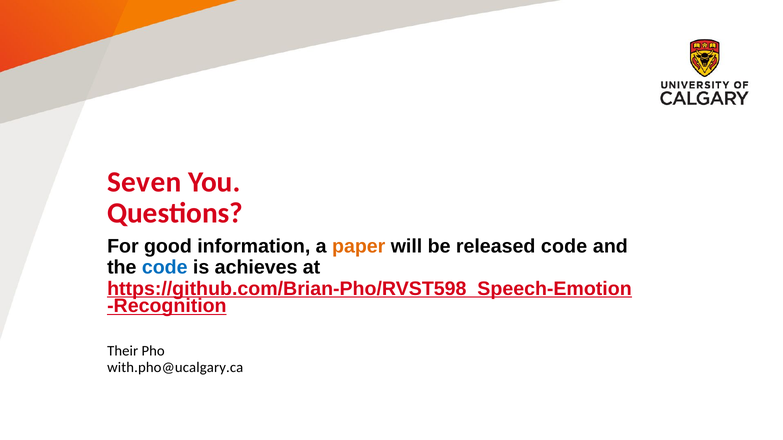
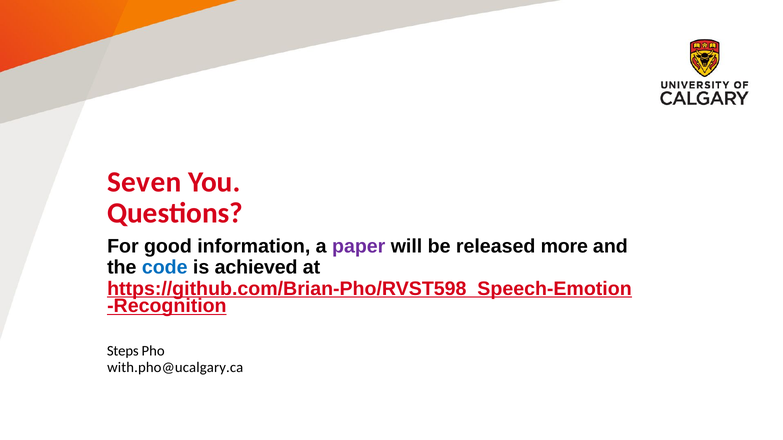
paper colour: orange -> purple (359, 246)
released code: code -> more (564, 246)
achieves: achieves -> achieved (256, 268)
Their: Their -> Steps (123, 351)
